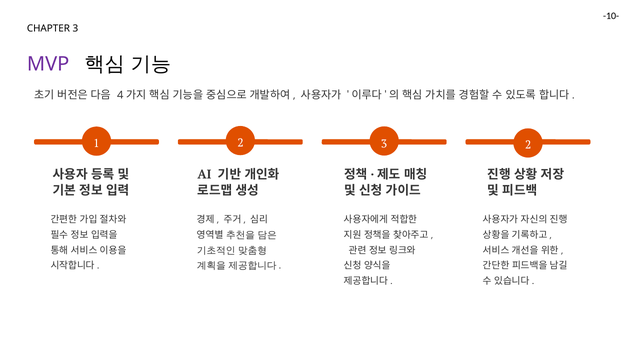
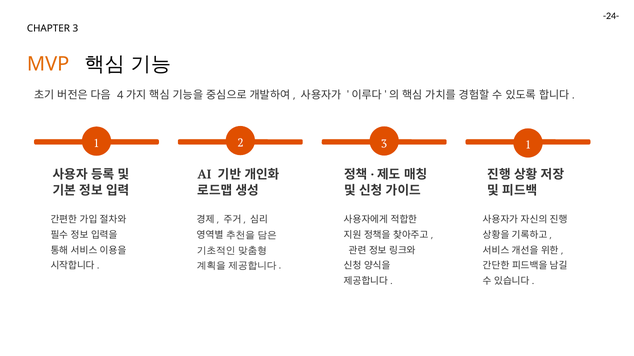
-10-: -10- -> -24- (611, 16)
MVP colour: purple -> orange (48, 64)
3 2: 2 -> 1 (528, 145)
